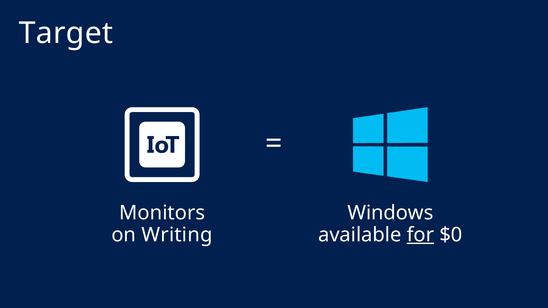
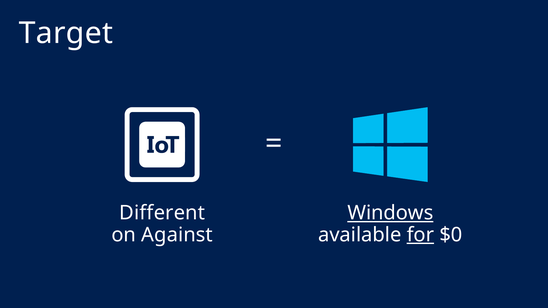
Monitors: Monitors -> Different (162, 213)
Windows underline: none -> present (390, 213)
Writing: Writing -> Against (177, 235)
